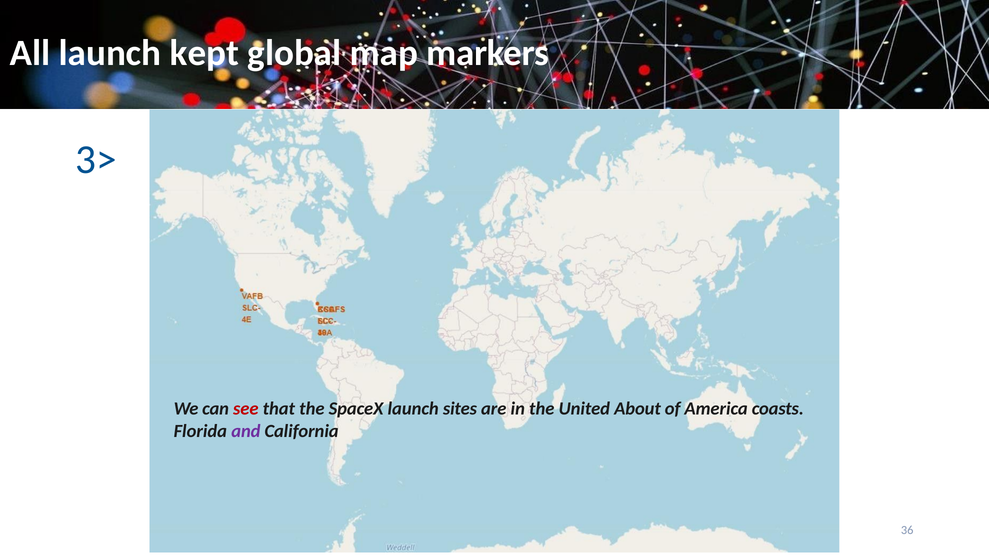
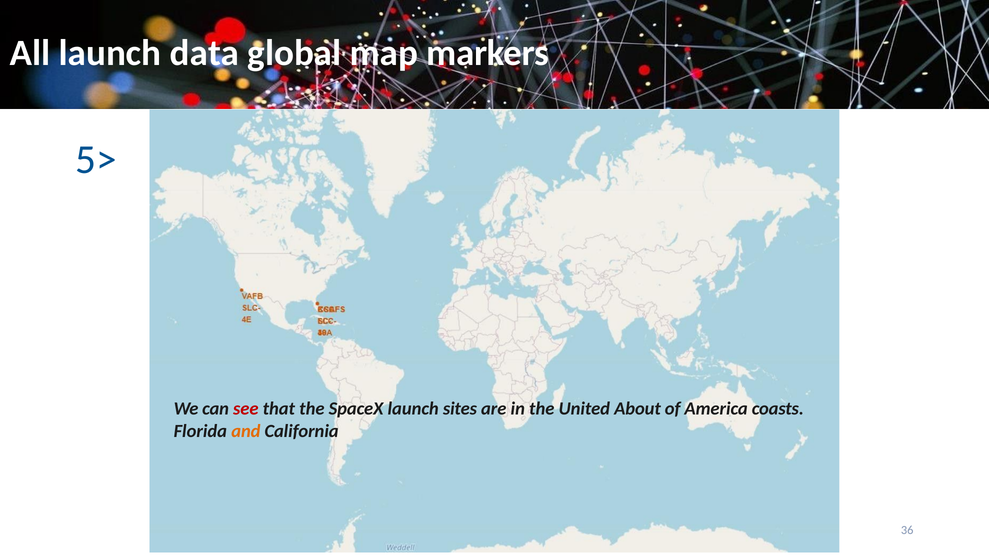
kept: kept -> data (205, 53)
3>: 3> -> 5> (96, 160)
and colour: purple -> orange (246, 431)
